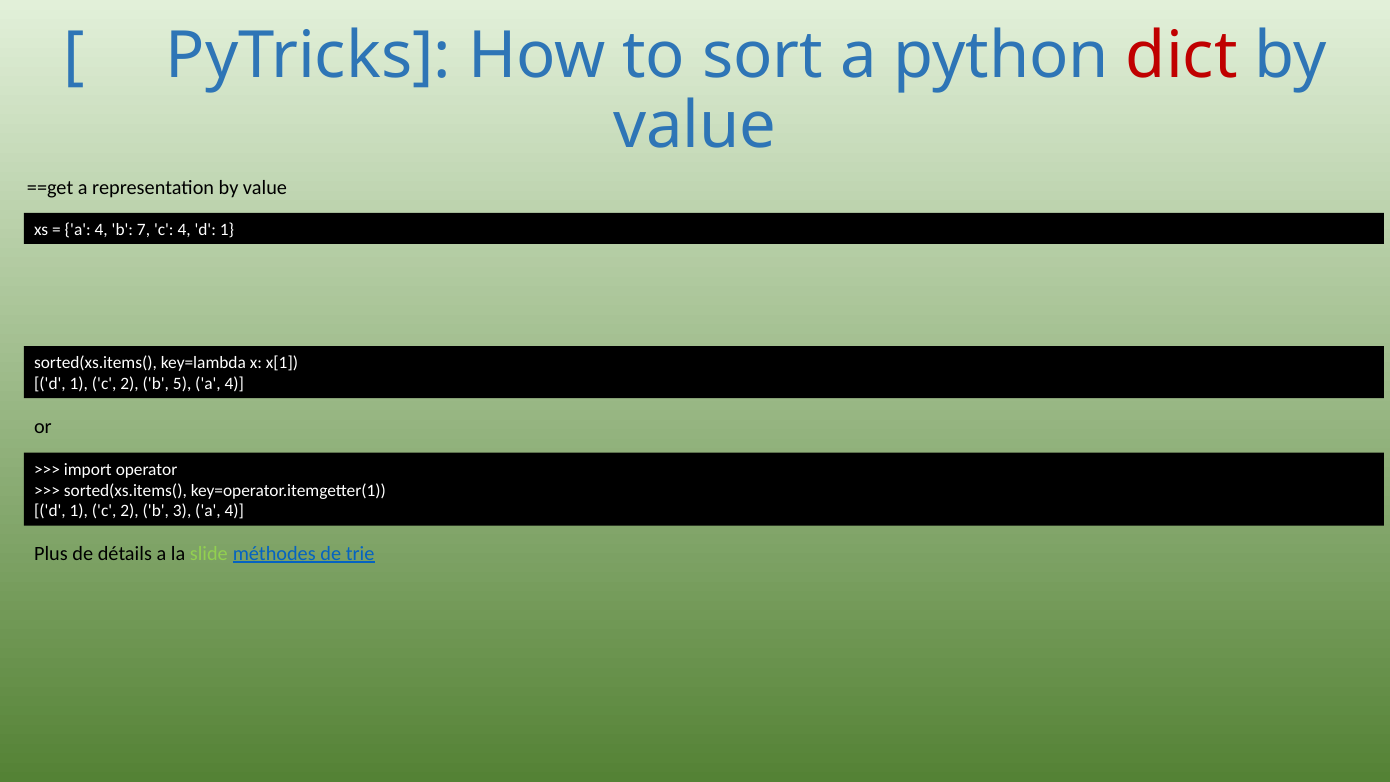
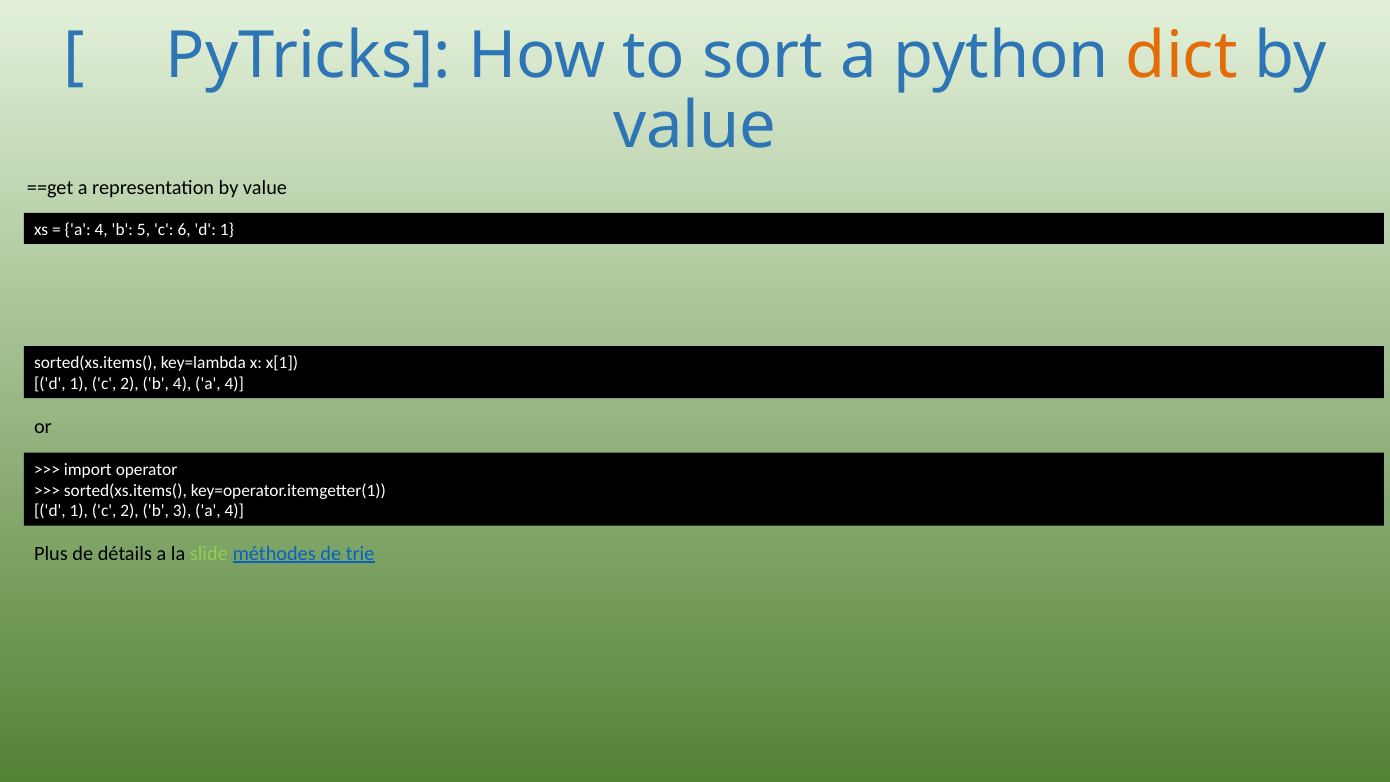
dict colour: red -> orange (1182, 56)
7: 7 -> 5 (144, 230)
c 4: 4 -> 6 (184, 230)
b 5: 5 -> 4 (182, 384)
